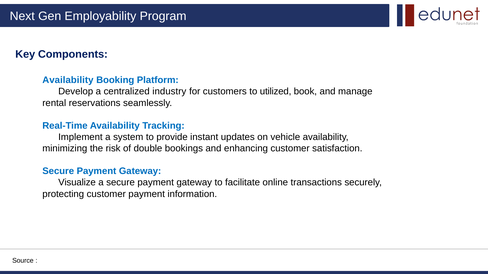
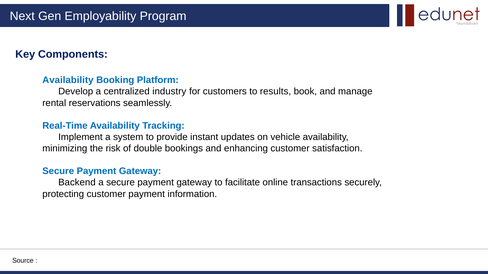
utilized: utilized -> results (276, 92)
Visualize: Visualize -> Backend (77, 183)
